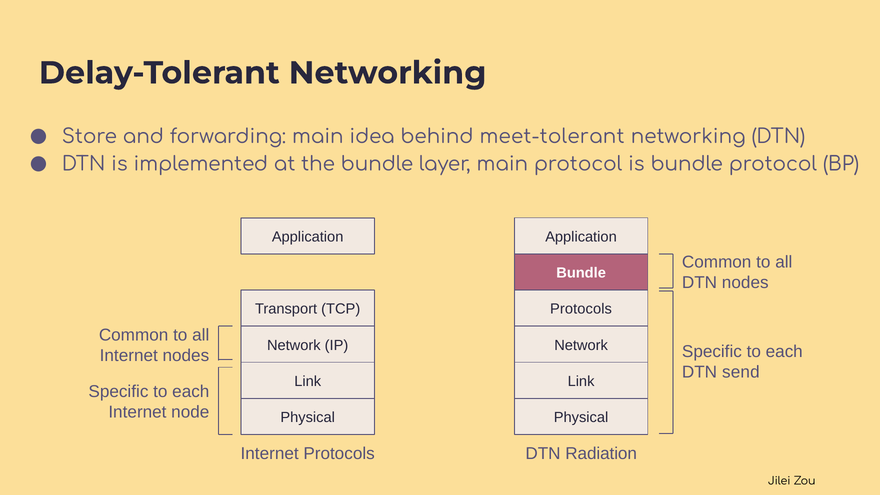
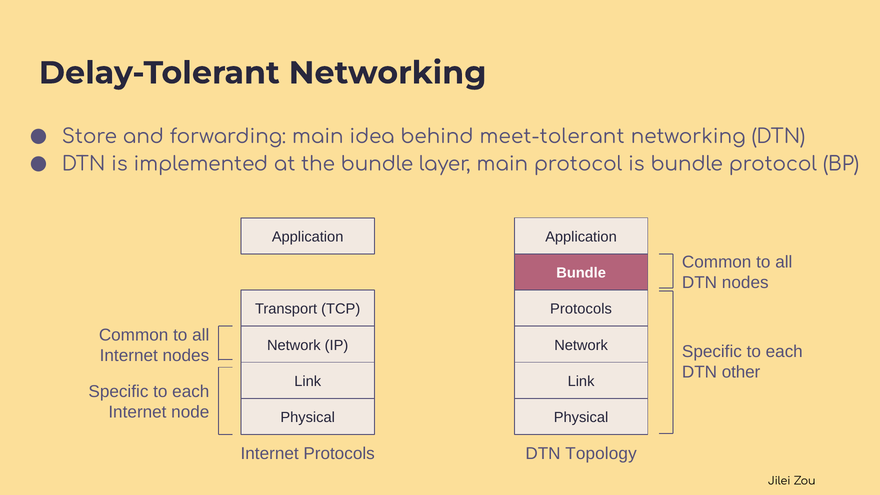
send: send -> other (741, 372)
Radiation: Radiation -> Topology (601, 454)
